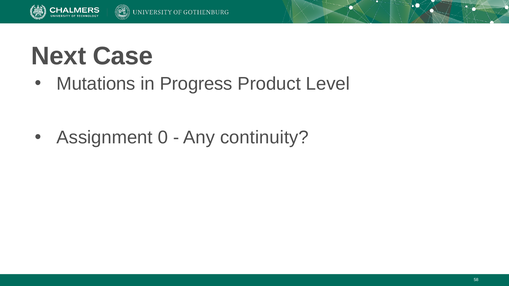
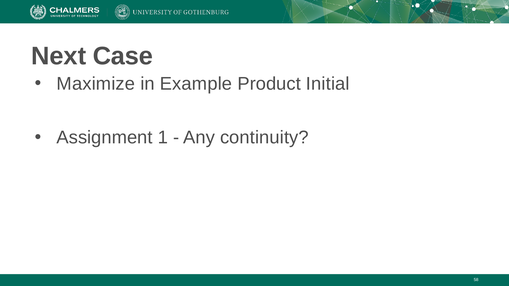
Mutations: Mutations -> Maximize (96, 84)
Progress: Progress -> Example (196, 84)
Level: Level -> Initial (328, 84)
0: 0 -> 1 (163, 138)
